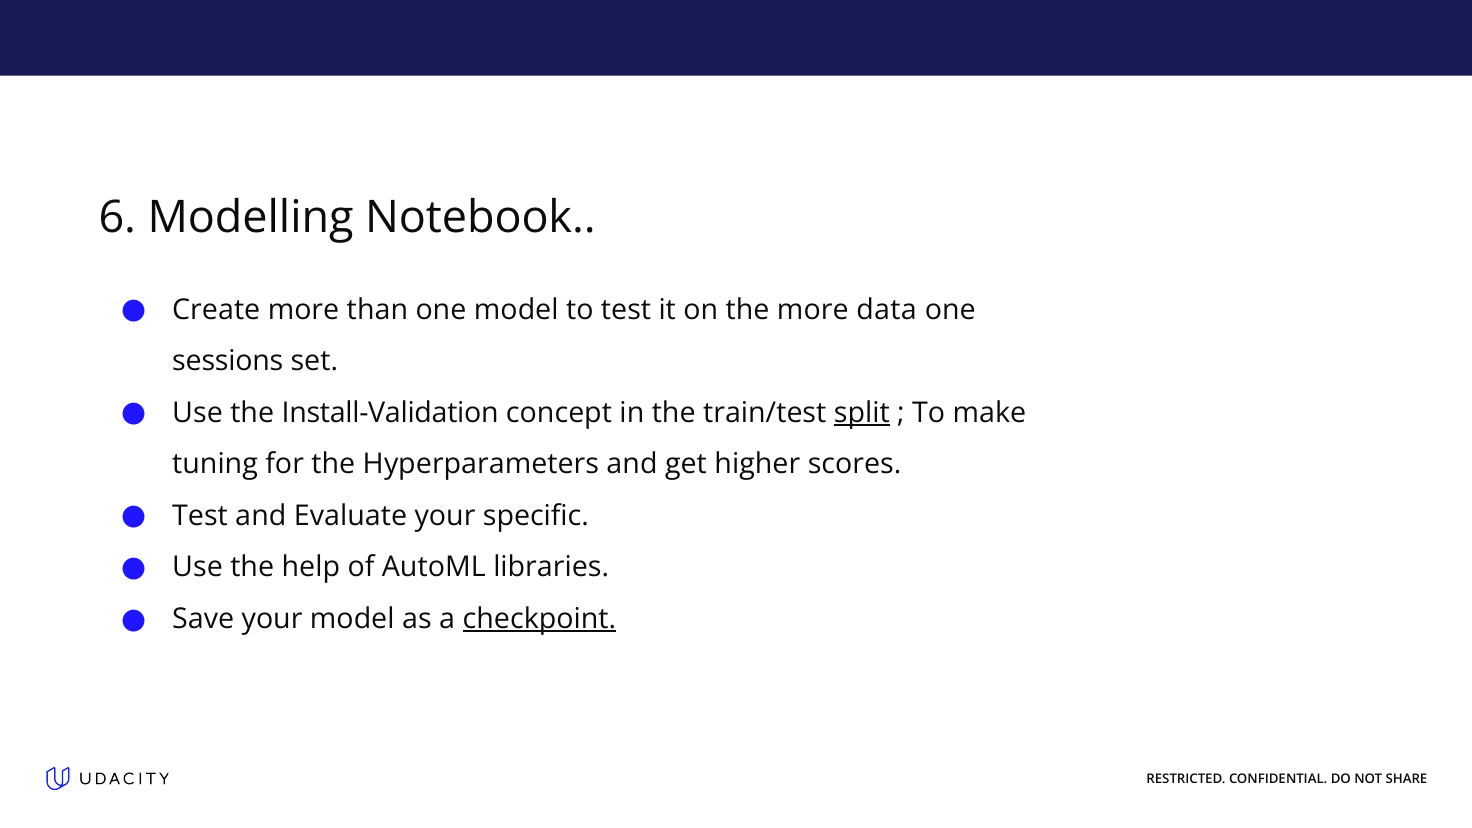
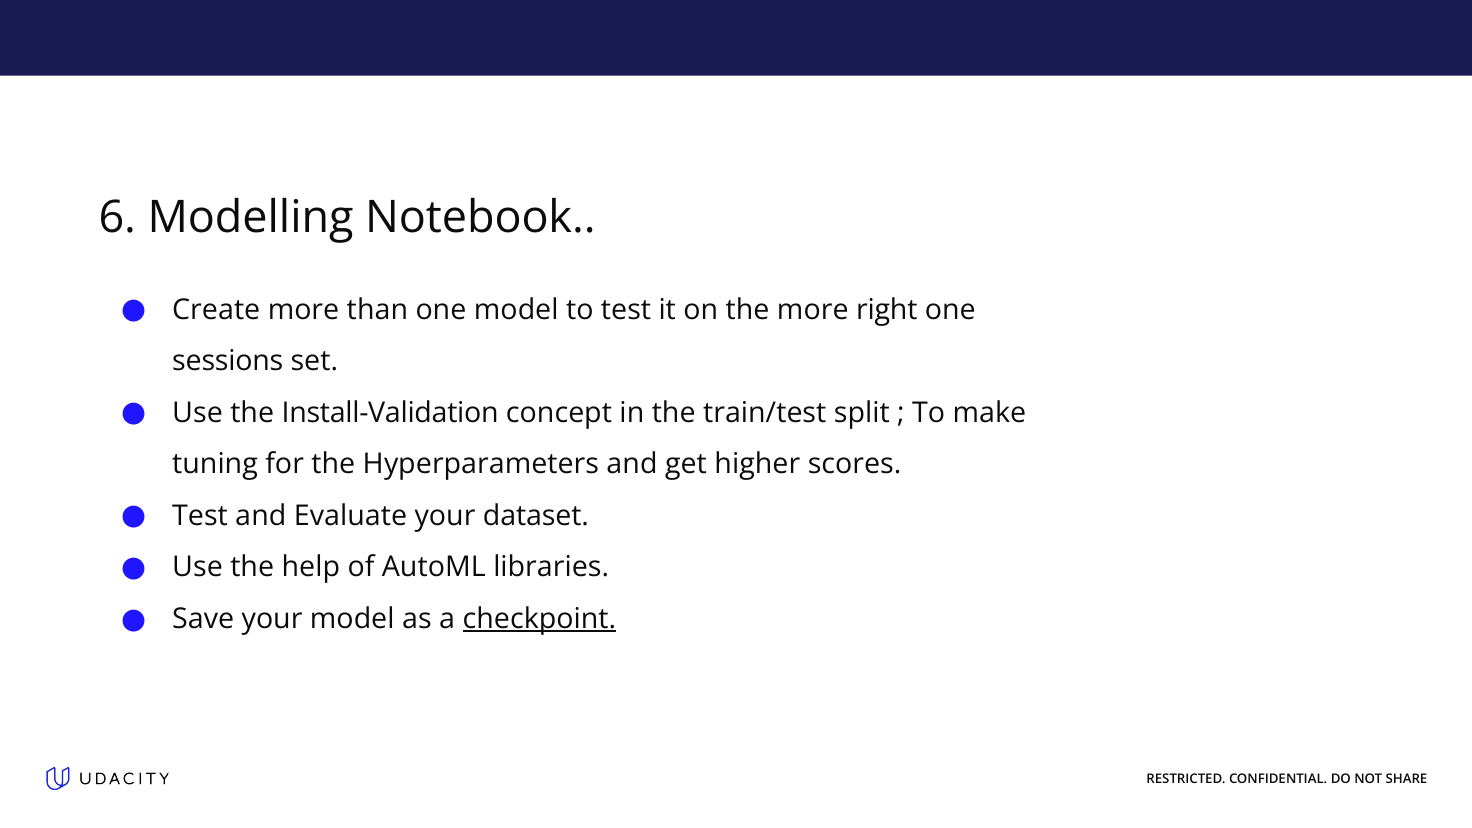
data: data -> right (887, 310)
split underline: present -> none (862, 413)
specific: specific -> dataset (536, 516)
